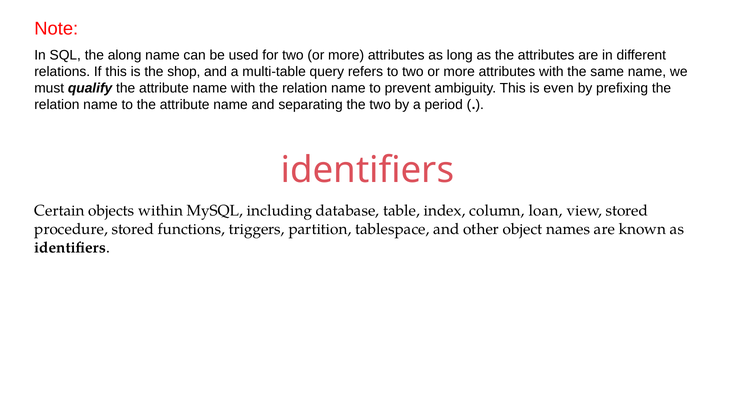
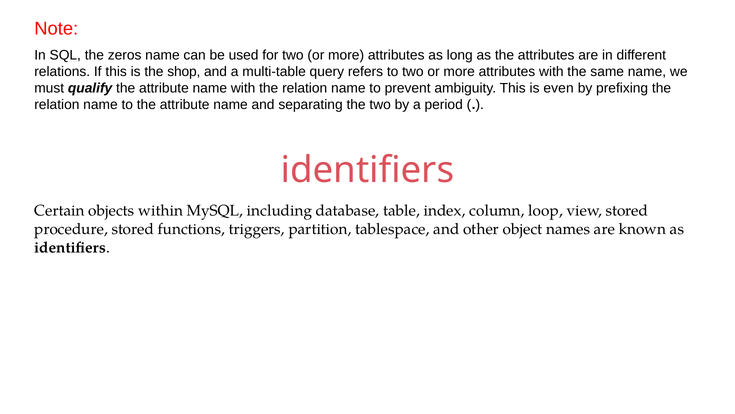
along: along -> zeros (125, 55)
loan: loan -> loop (546, 211)
